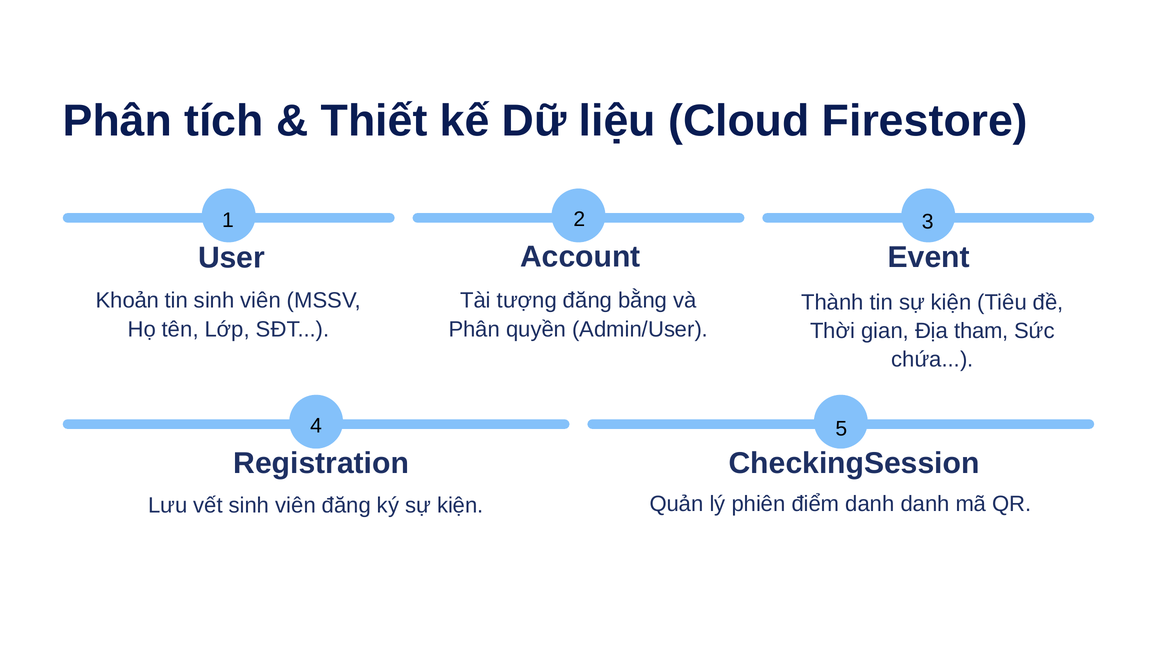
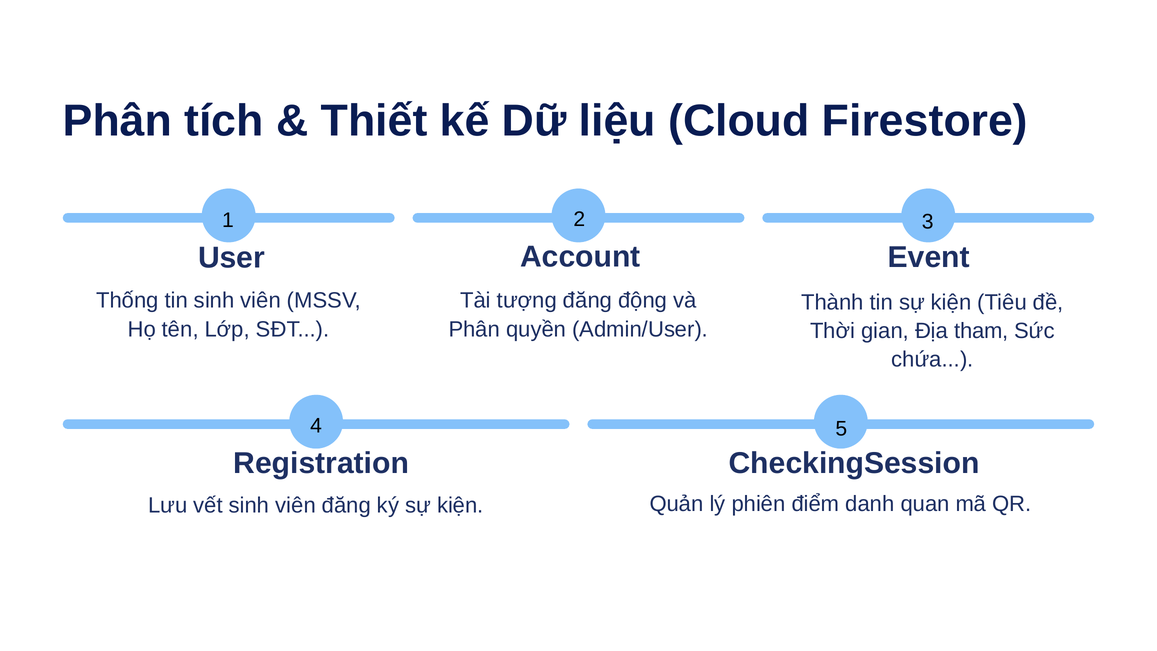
Khoản: Khoản -> Thống (127, 301)
bằng: bằng -> động (643, 301)
danh danh: danh -> quan (925, 504)
